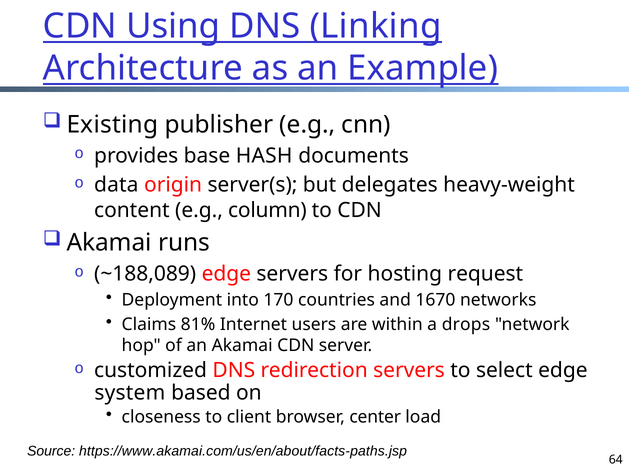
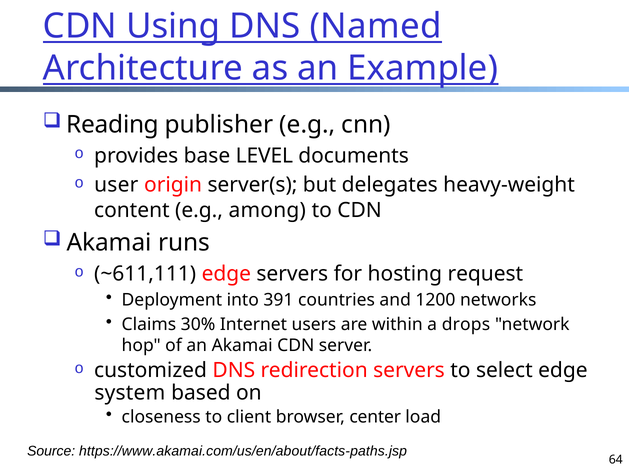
Linking: Linking -> Named (376, 26)
Existing: Existing -> Reading (113, 124)
HASH: HASH -> LEVEL (264, 156)
data: data -> user (116, 185)
column: column -> among (267, 210)
~188,089: ~188,089 -> ~611,111 (145, 274)
170: 170 -> 391 (278, 300)
1670: 1670 -> 1200 (435, 300)
81%: 81% -> 30% (198, 324)
